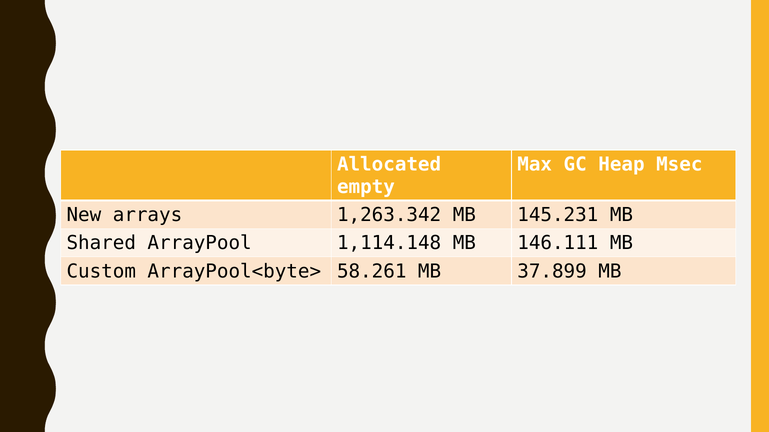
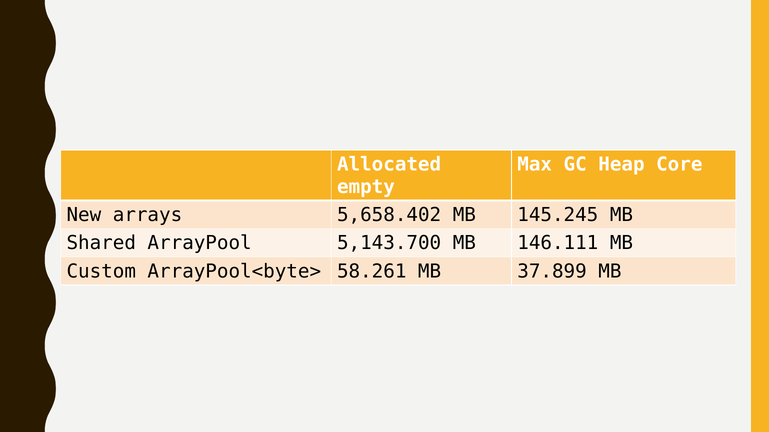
Msec: Msec -> Core (679, 165)
1,263.342: 1,263.342 -> 5,658.402 (389, 215)
145.231: 145.231 -> 145.245 (558, 215)
1,114.148: 1,114.148 -> 5,143.700 (389, 243)
